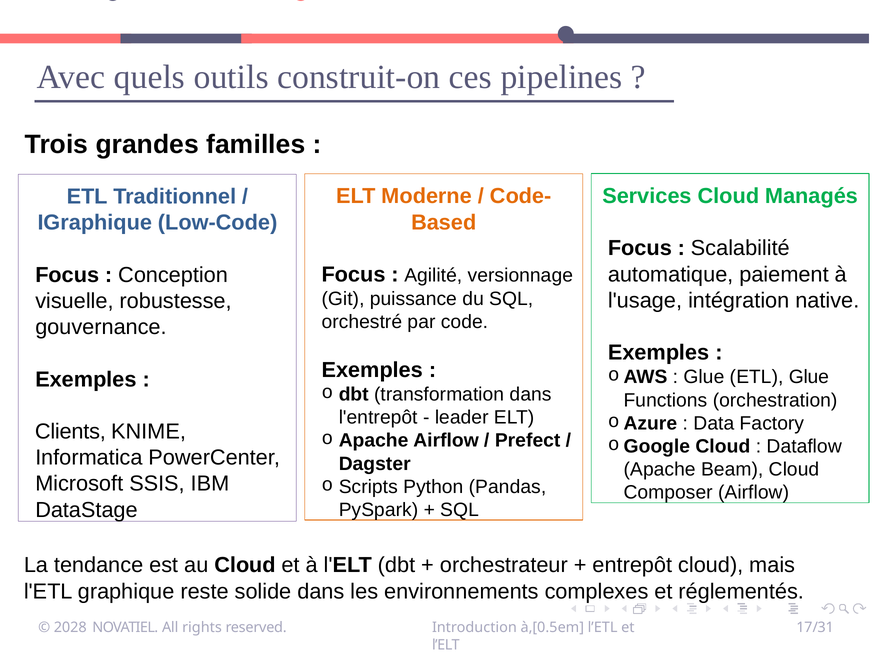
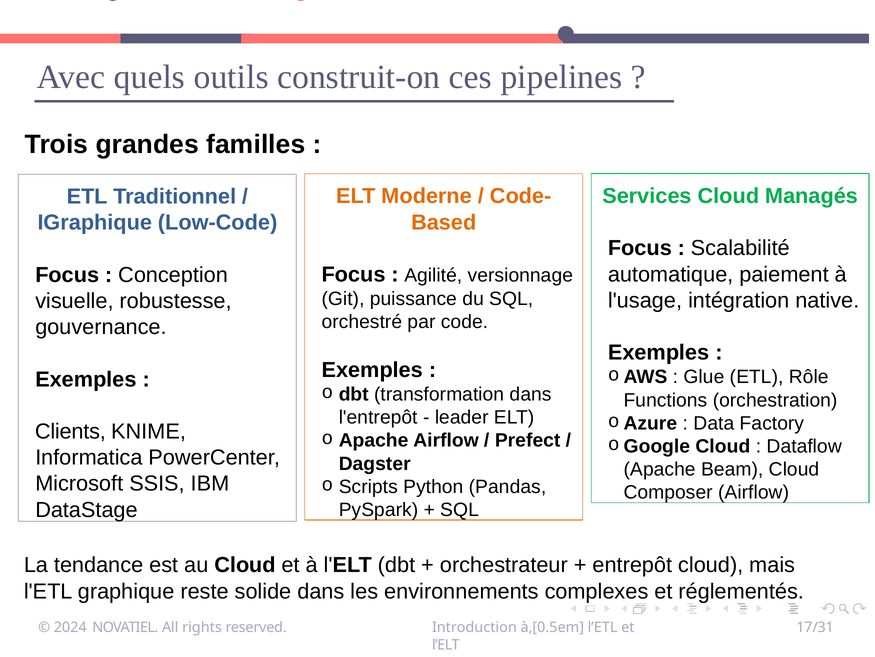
ETL Glue: Glue -> Rôle (809, 377)
2028: 2028 -> 2024 (70, 628)
